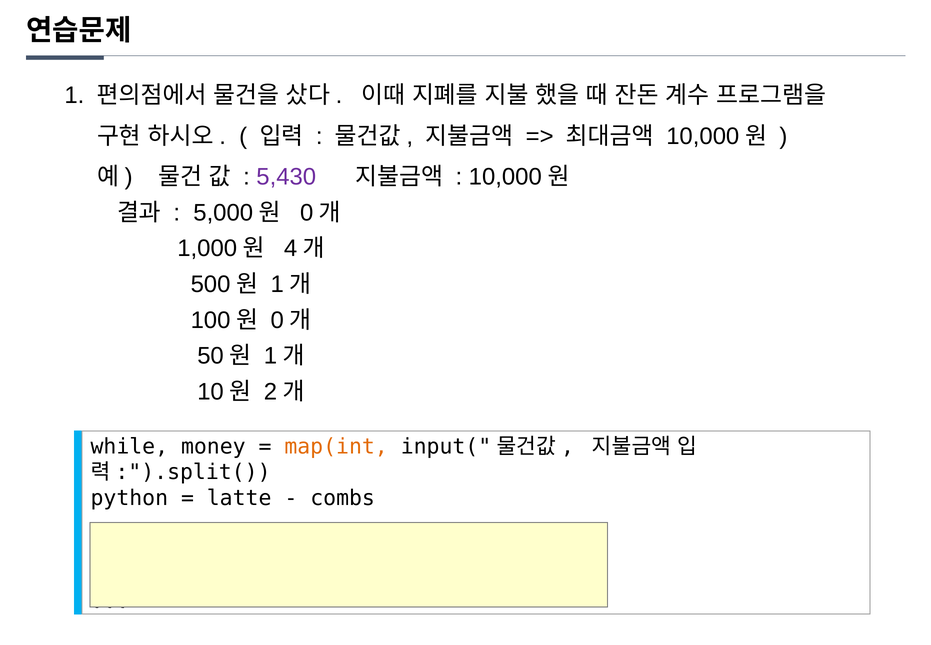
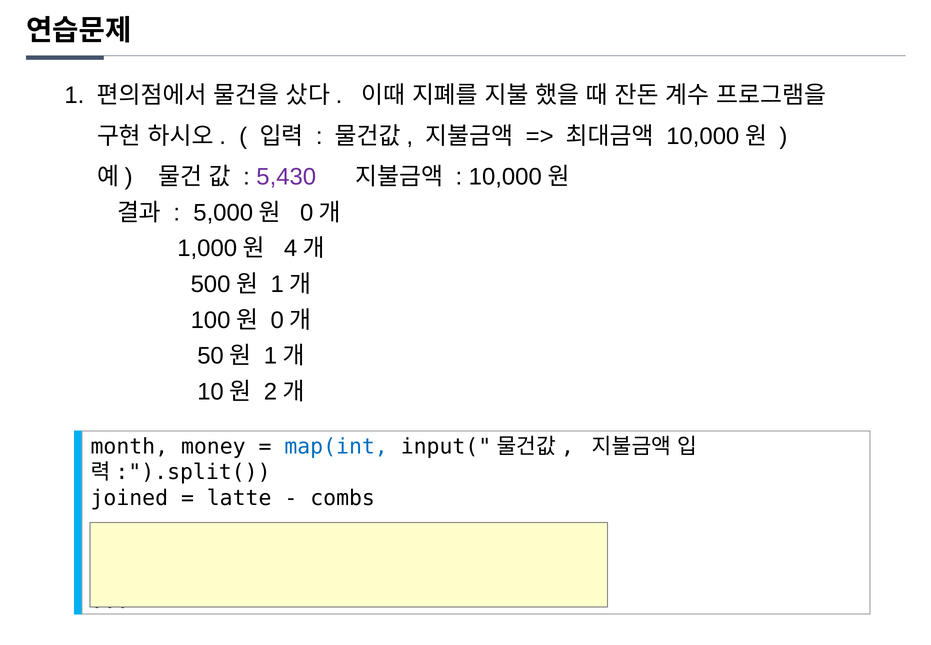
while: while -> month (129, 446)
map(int colour: orange -> blue (336, 446)
python: python -> joined (129, 498)
